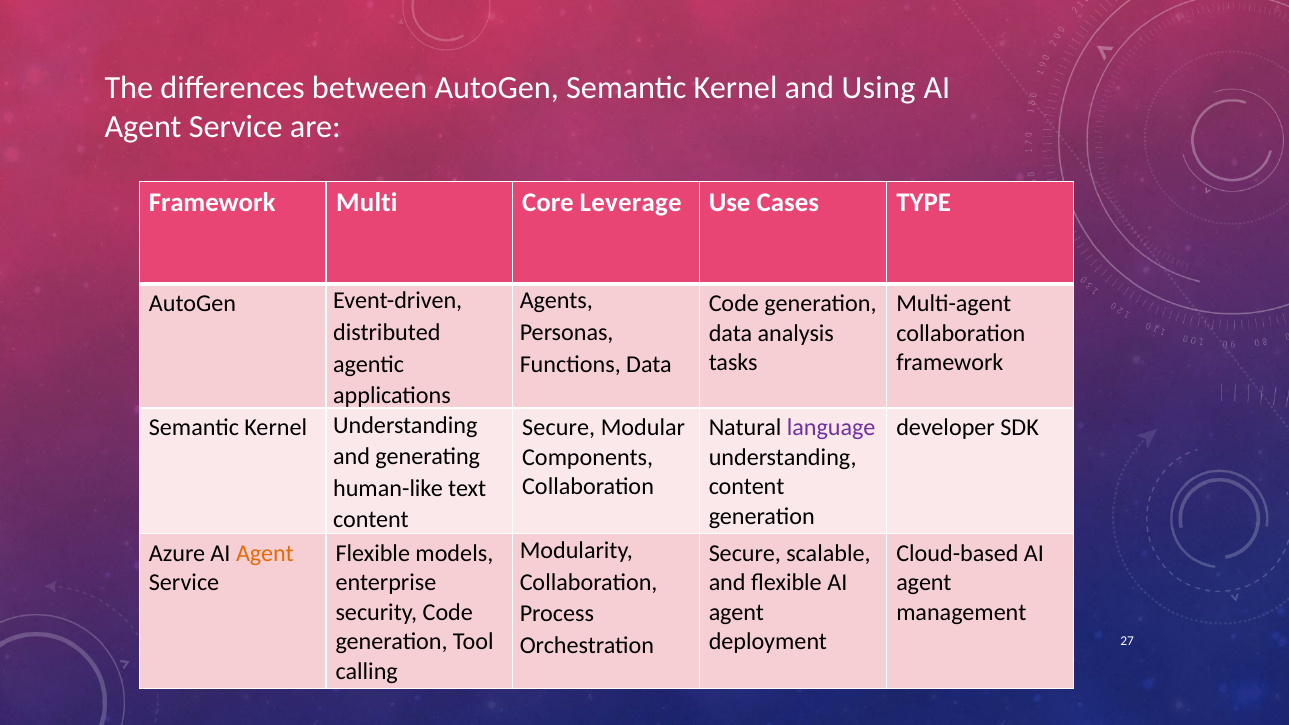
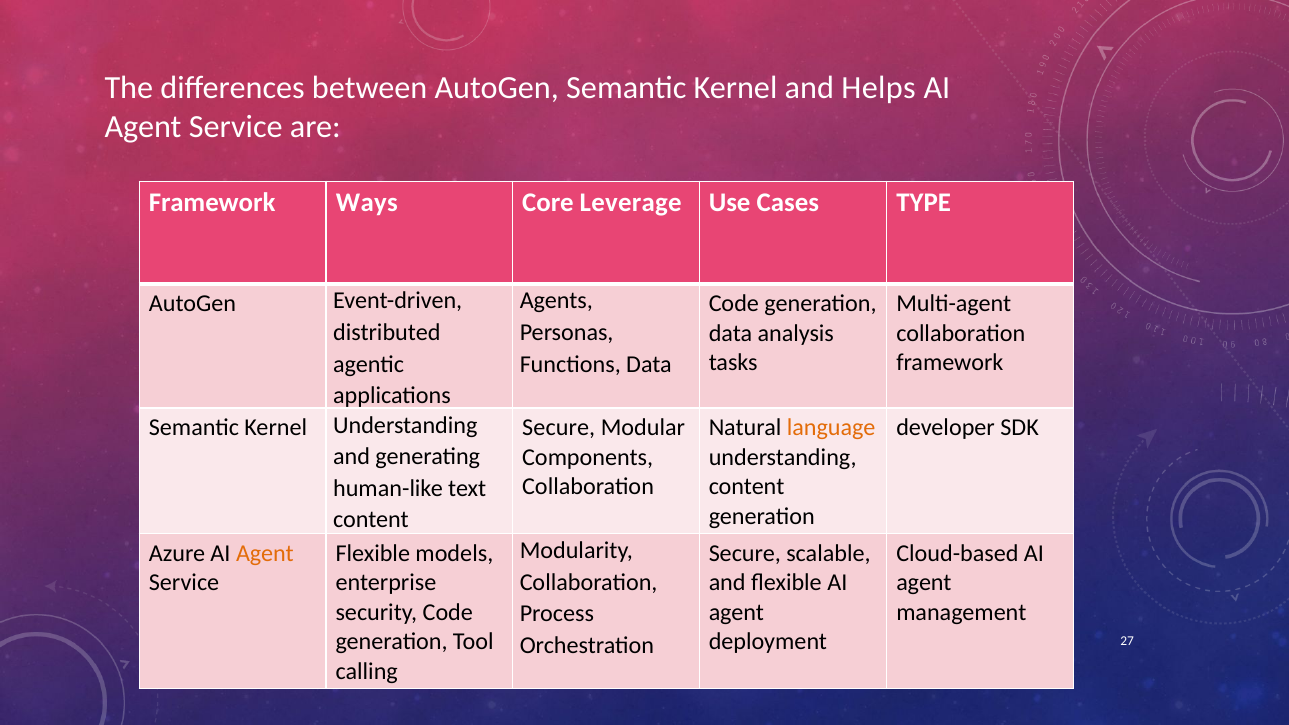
Using: Using -> Helps (879, 88)
Multi: Multi -> Ways (367, 203)
language colour: purple -> orange (831, 428)
